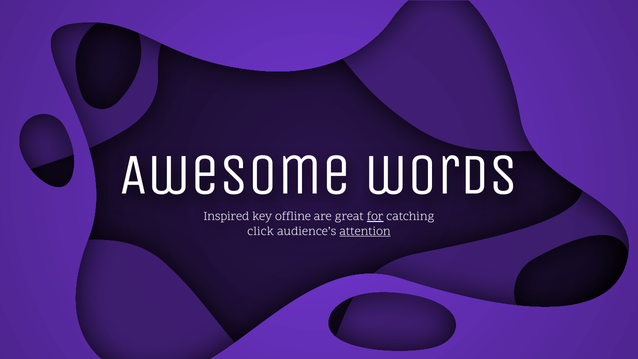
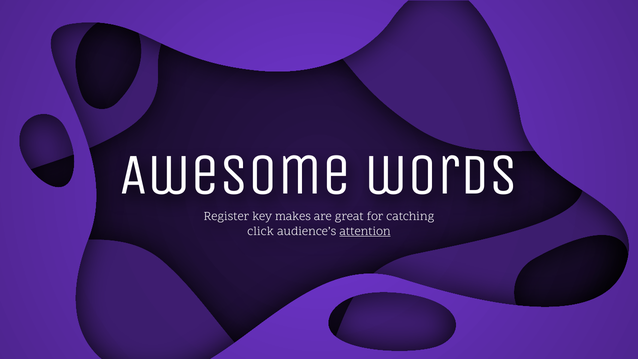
Inspired: Inspired -> Register (226, 216)
offline: offline -> makes (293, 216)
for underline: present -> none (375, 216)
